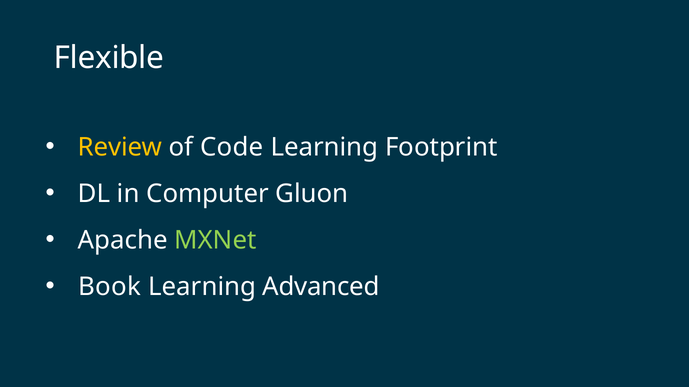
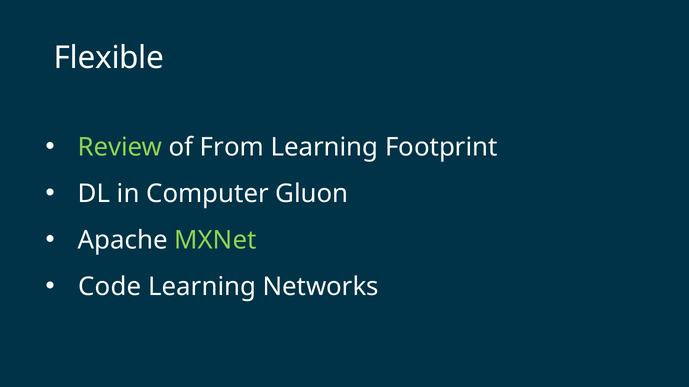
Review colour: yellow -> light green (120, 147)
Code: Code -> From (232, 147)
Book: Book -> Code (110, 287)
Advanced: Advanced -> Networks (321, 287)
